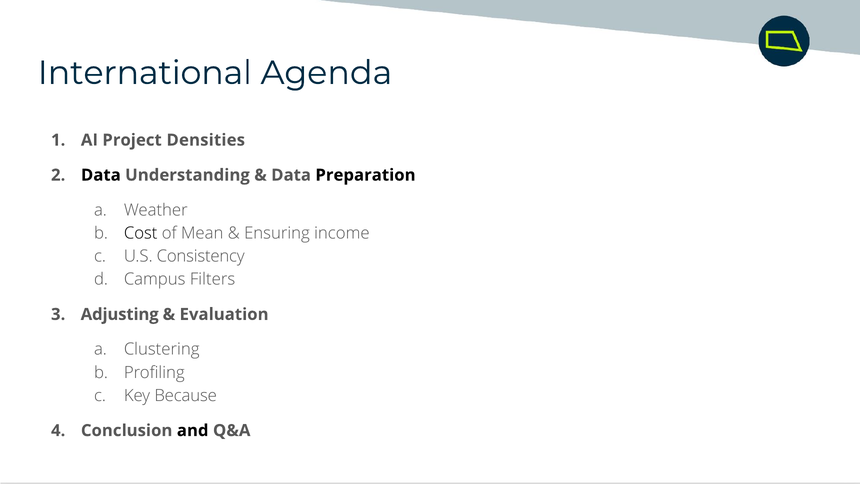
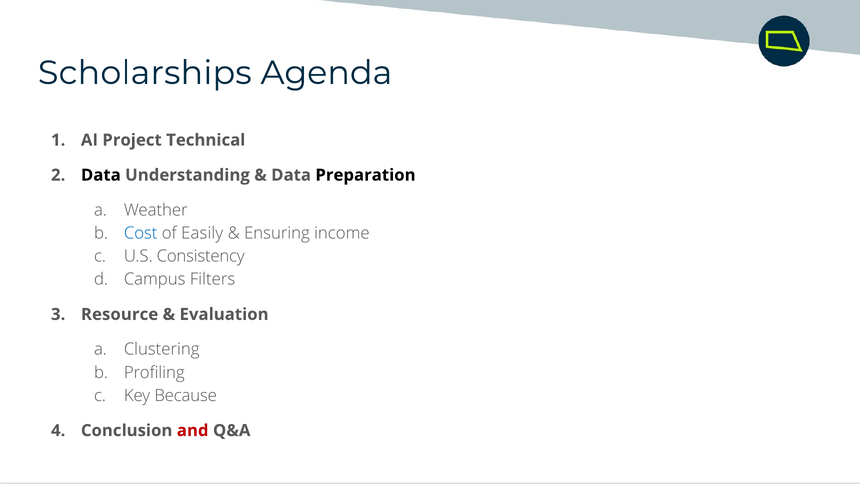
International: International -> Scholarships (145, 73)
Densities: Densities -> Technical (206, 140)
Cost colour: black -> blue (141, 233)
Mean: Mean -> Easily (202, 233)
Adjusting: Adjusting -> Resource (120, 314)
and colour: black -> red (193, 430)
